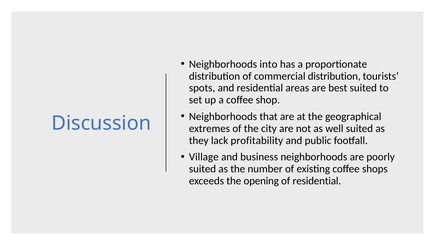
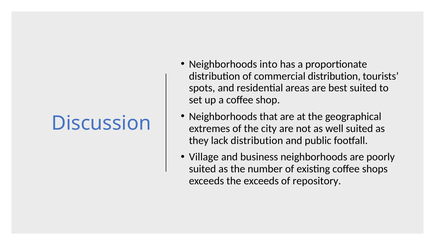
lack profitability: profitability -> distribution (257, 140)
the opening: opening -> exceeds (261, 181)
of residential: residential -> repository (317, 181)
